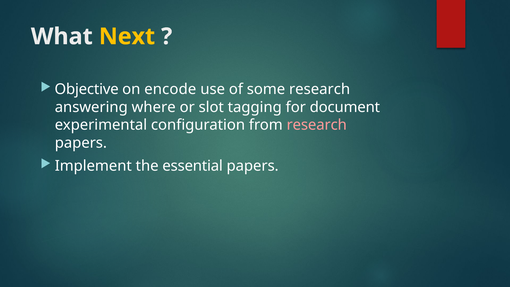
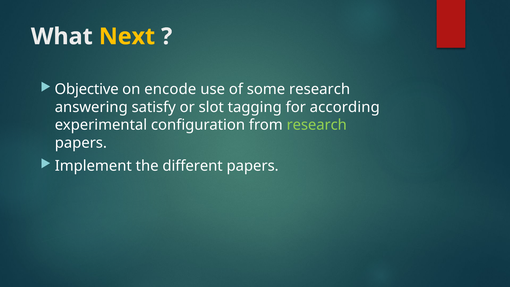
where: where -> satisfy (154, 107)
document: document -> according (345, 107)
research colour: pink -> light green (317, 125)
essential: essential -> different (193, 166)
